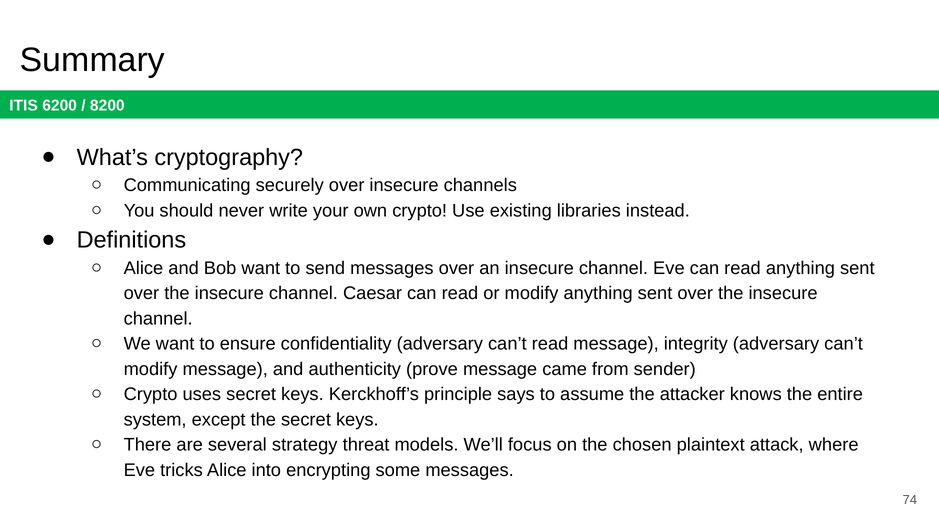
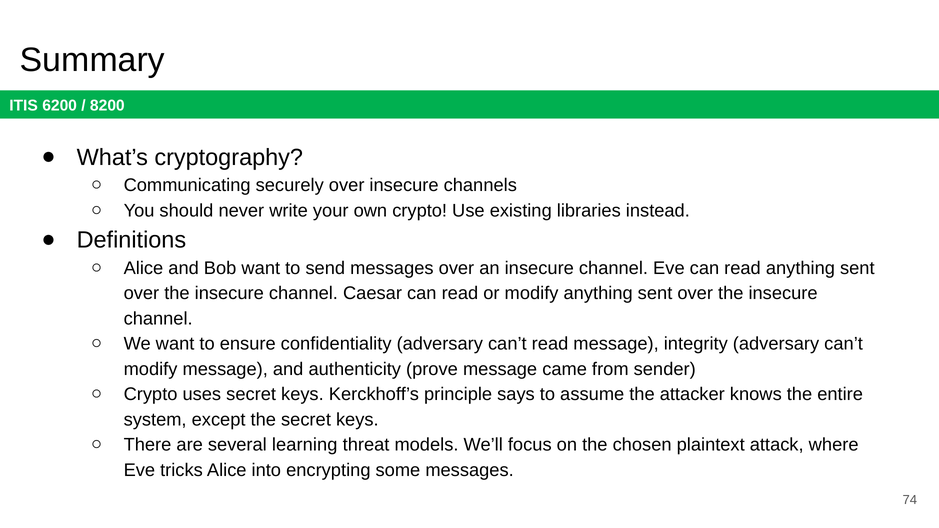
strategy: strategy -> learning (305, 445)
